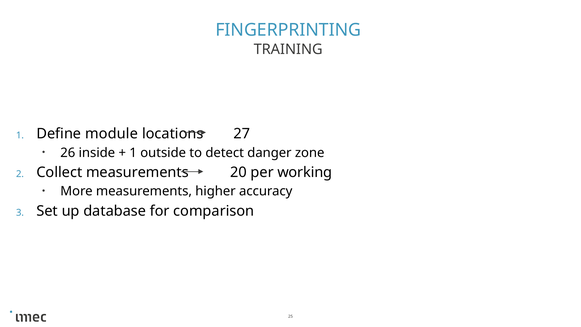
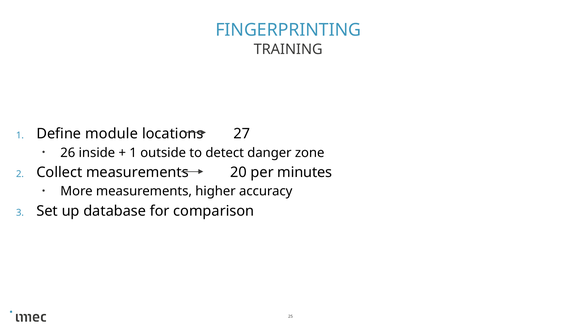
working: working -> minutes (305, 172)
